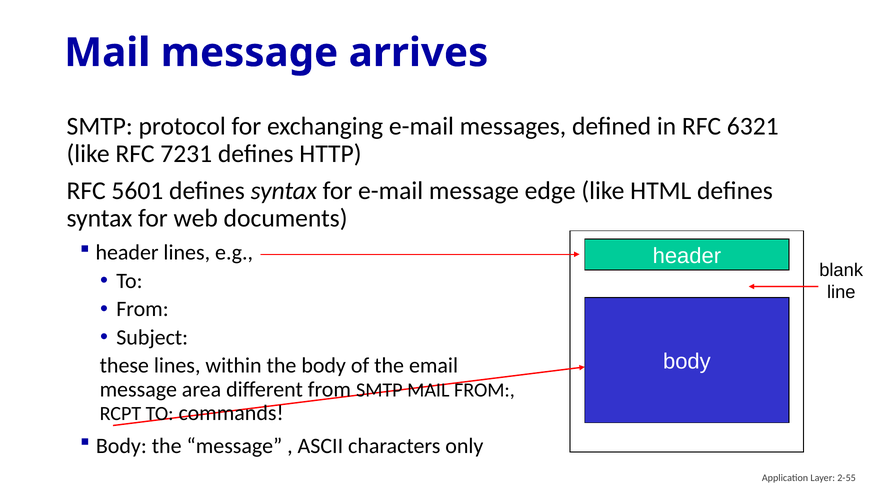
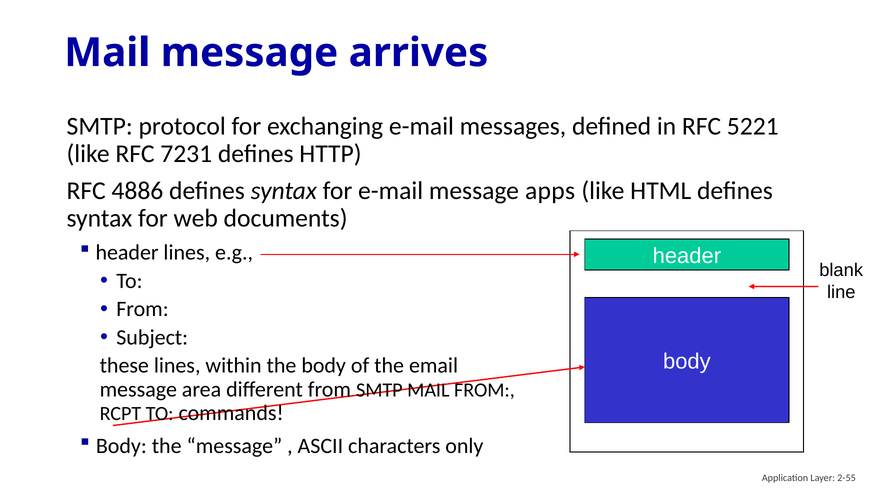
6321: 6321 -> 5221 (753, 126)
5601: 5601 -> 4886 (137, 191)
edge: edge -> apps (550, 191)
